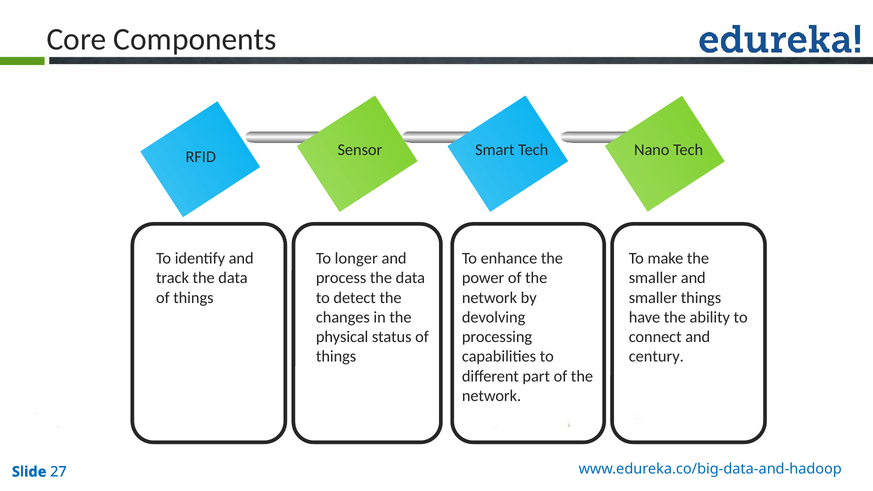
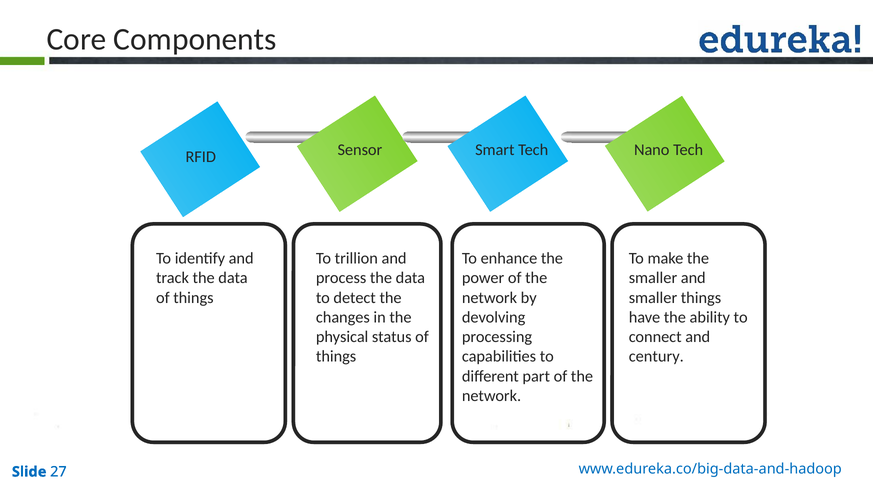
longer: longer -> trillion (356, 258)
